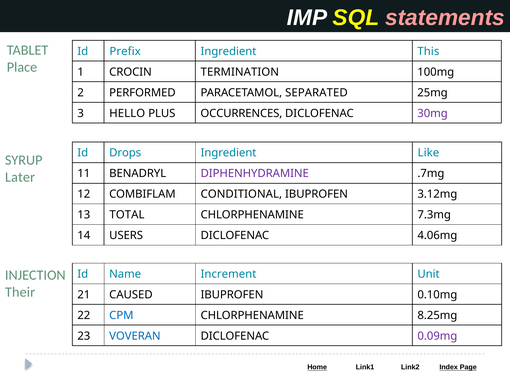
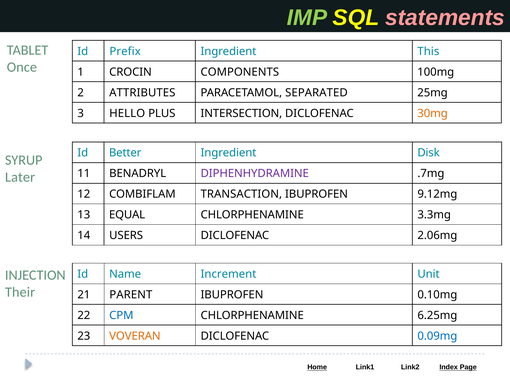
IMP colour: white -> light green (307, 18)
Place: Place -> Once (22, 67)
TERMINATION: TERMINATION -> COMPONENTS (240, 72)
PERFORMED: PERFORMED -> ATTRIBUTES (142, 93)
OCCURRENCES: OCCURRENCES -> INTERSECTION (241, 113)
30mg colour: purple -> orange (433, 113)
Drops: Drops -> Better (125, 153)
Like: Like -> Disk (429, 153)
CONDITIONAL: CONDITIONAL -> TRANSACTION (241, 194)
3.12mg: 3.12mg -> 9.12mg (437, 194)
TOTAL: TOTAL -> EQUAL (127, 215)
7.3mg: 7.3mg -> 3.3mg (434, 215)
4.06mg: 4.06mg -> 2.06mg (437, 236)
CAUSED: CAUSED -> PARENT (131, 295)
8.25mg: 8.25mg -> 6.25mg (437, 316)
VOVERAN colour: blue -> orange (135, 336)
0.09mg colour: purple -> blue (437, 336)
